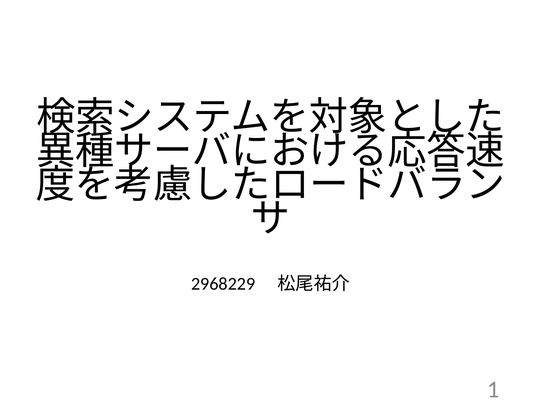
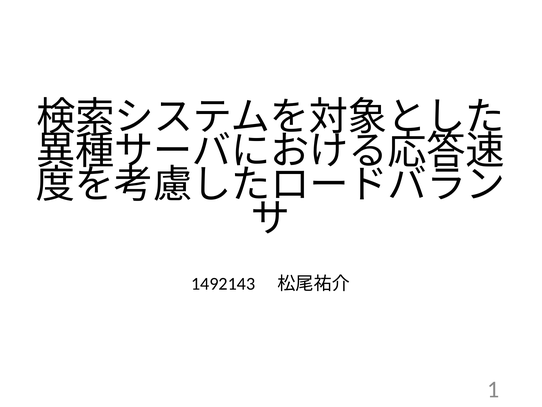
2968229: 2968229 -> 1492143 (223, 283)
